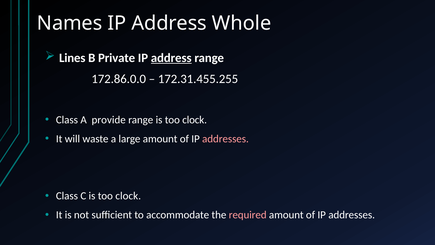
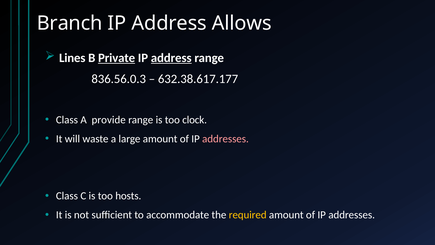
Names: Names -> Branch (70, 23)
Whole: Whole -> Allows (242, 23)
Private underline: none -> present (117, 58)
172.86.0.0: 172.86.0.0 -> 836.56.0.3 (119, 79)
172.31.455.255: 172.31.455.255 -> 632.38.617.177 (198, 79)
C is too clock: clock -> hosts (128, 196)
required colour: pink -> yellow (248, 215)
